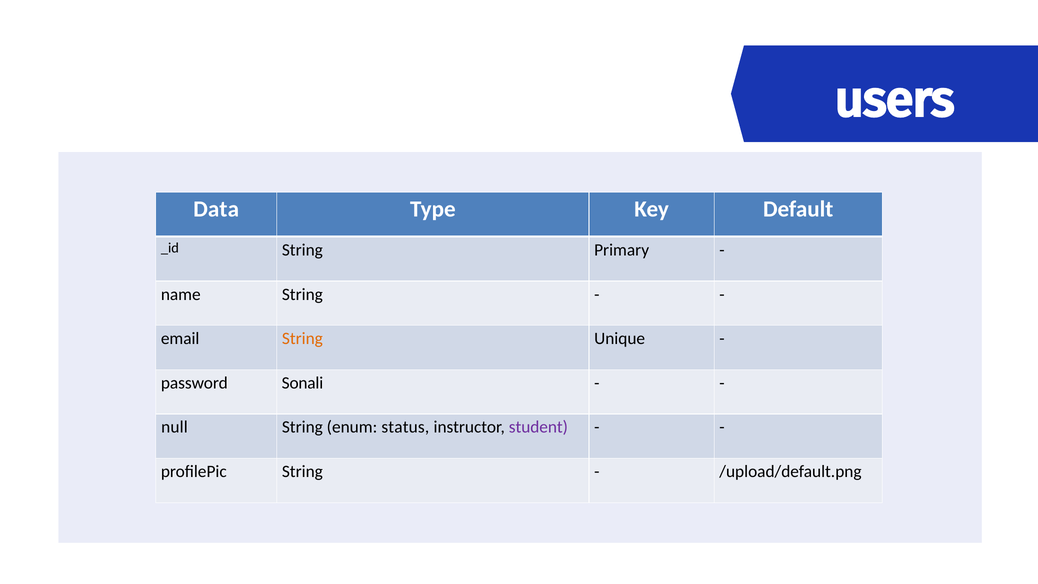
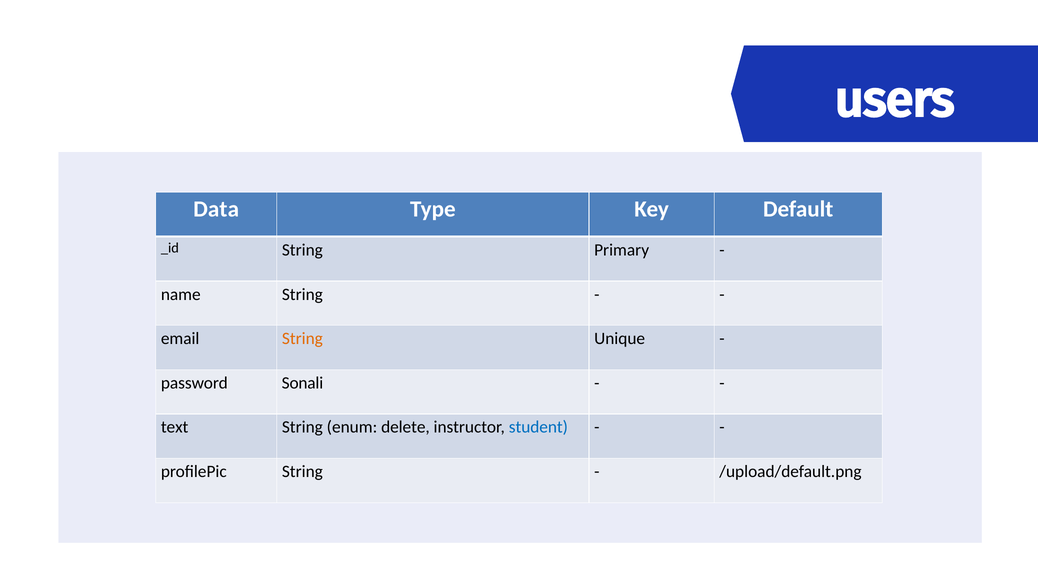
null: null -> text (175, 427)
status: status -> delete (405, 427)
student colour: purple -> blue (538, 427)
